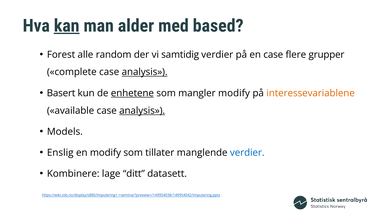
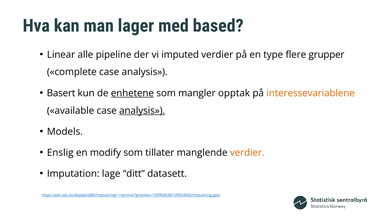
kan underline: present -> none (67, 26)
alder: alder -> lager (136, 26)
Forest: Forest -> Linear (61, 55)
random: random -> pipeline (114, 55)
samtidig: samtidig -> imputed (180, 55)
en case: case -> type (273, 55)
analysis underline: present -> none (145, 72)
mangler modify: modify -> opptak (234, 93)
verdier colour: blue -> orange (247, 152)
Kombinere: Kombinere -> Imputation (73, 174)
